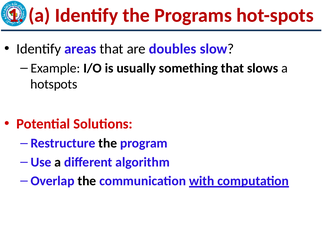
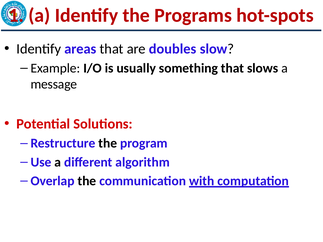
hotspots: hotspots -> message (54, 84)
